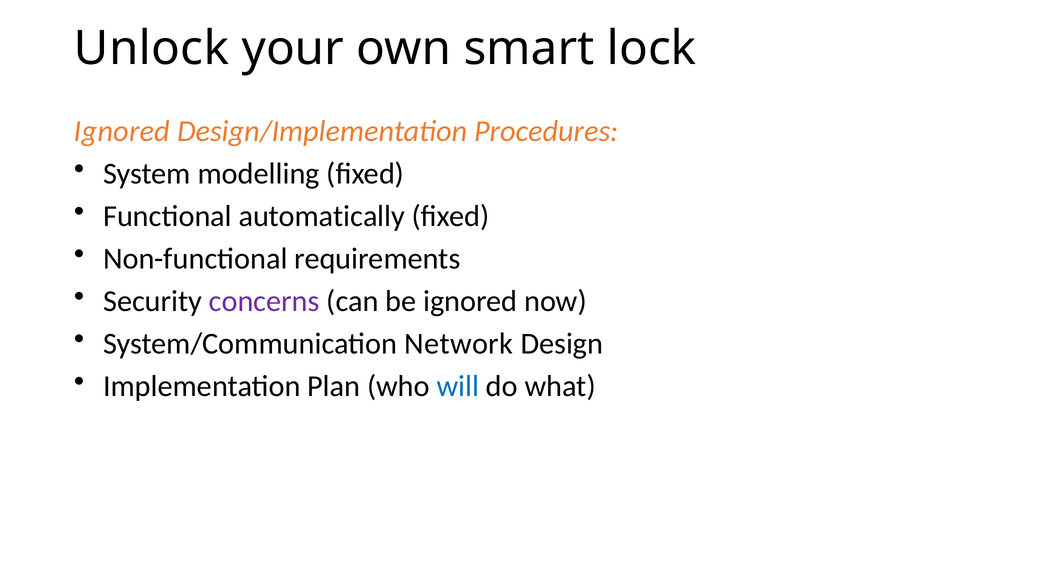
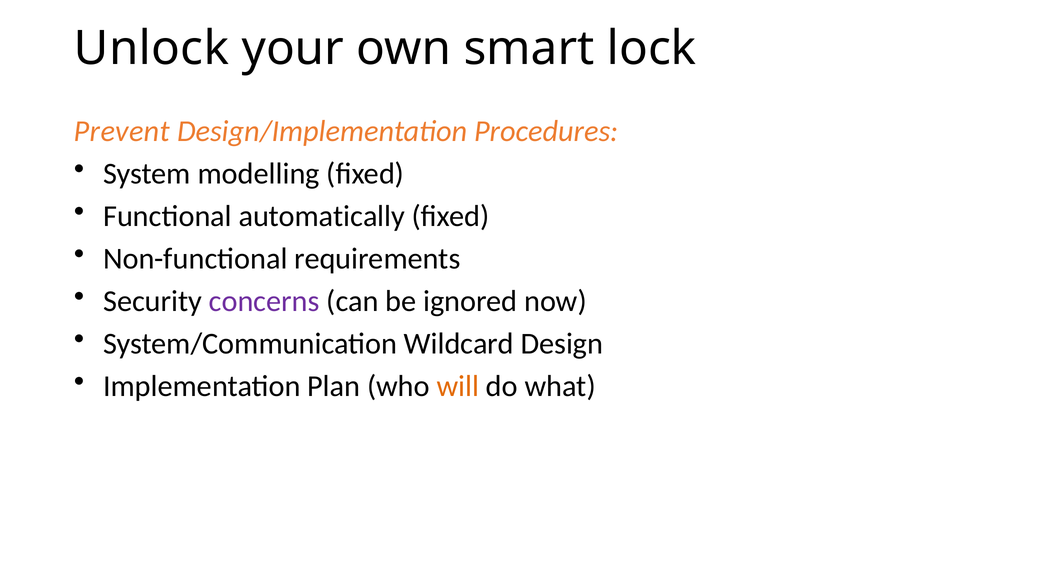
Ignored: Ignored -> Prevent (122, 131)
Network: Network -> Wildcard (459, 344)
will colour: blue -> orange (458, 386)
